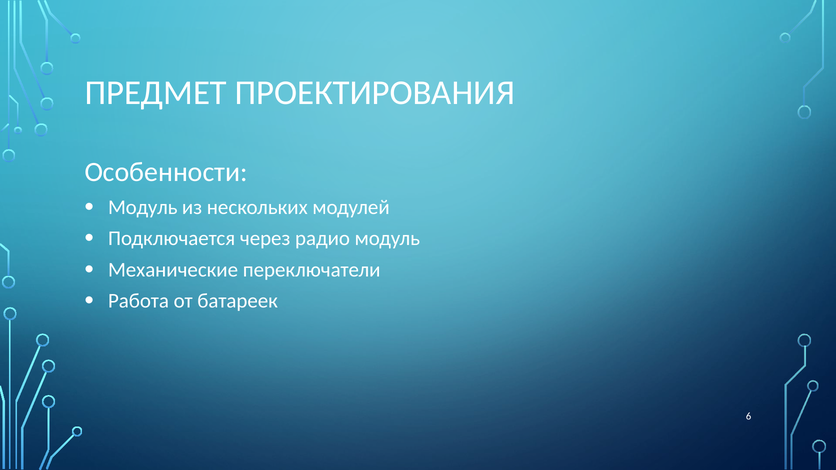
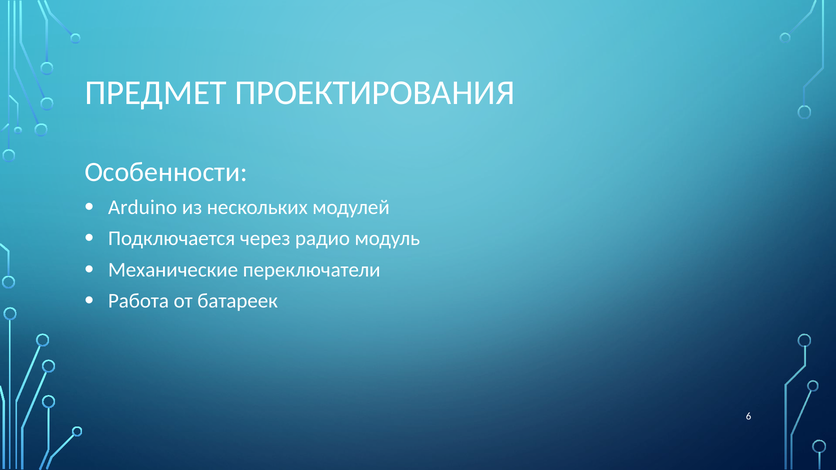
Модуль: Модуль -> Arduino (143, 207)
